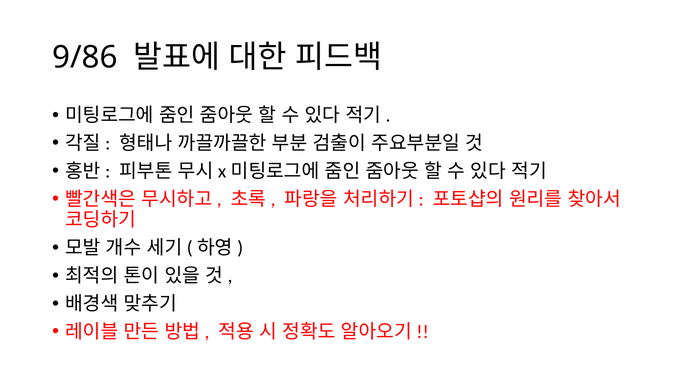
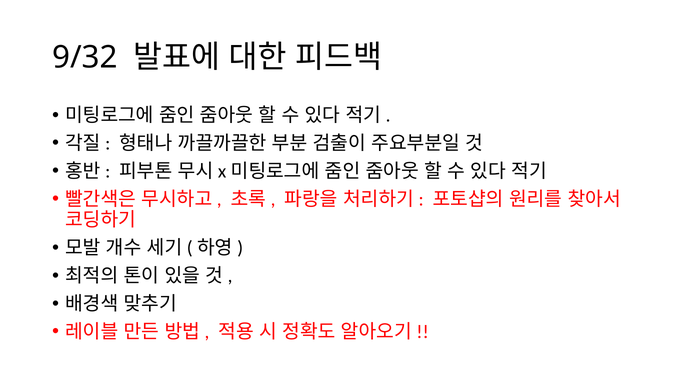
9/86: 9/86 -> 9/32 (85, 58)
